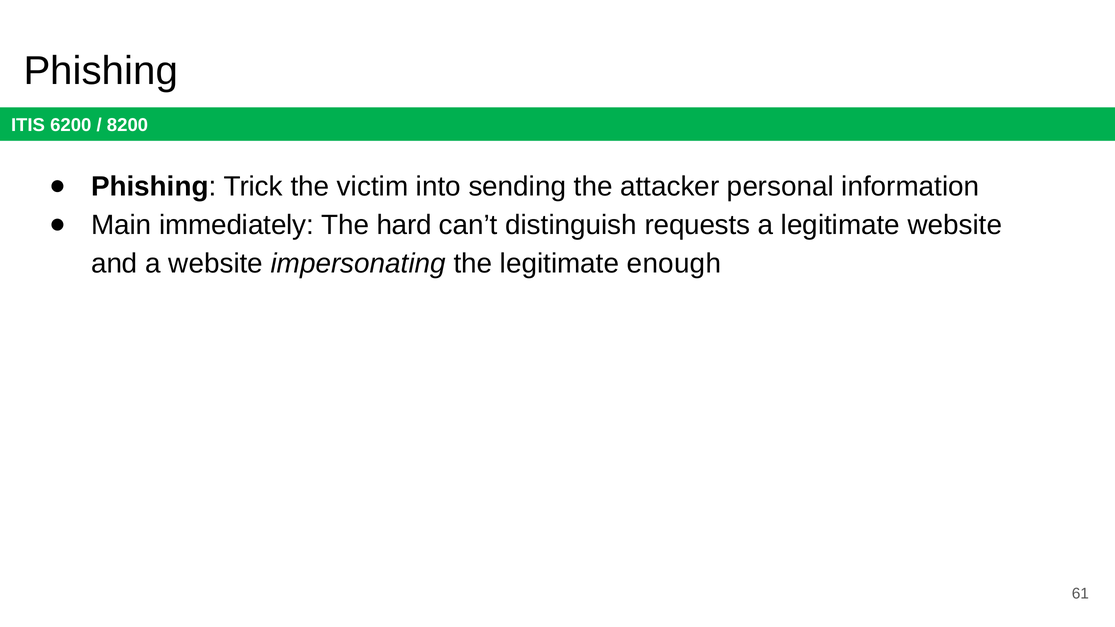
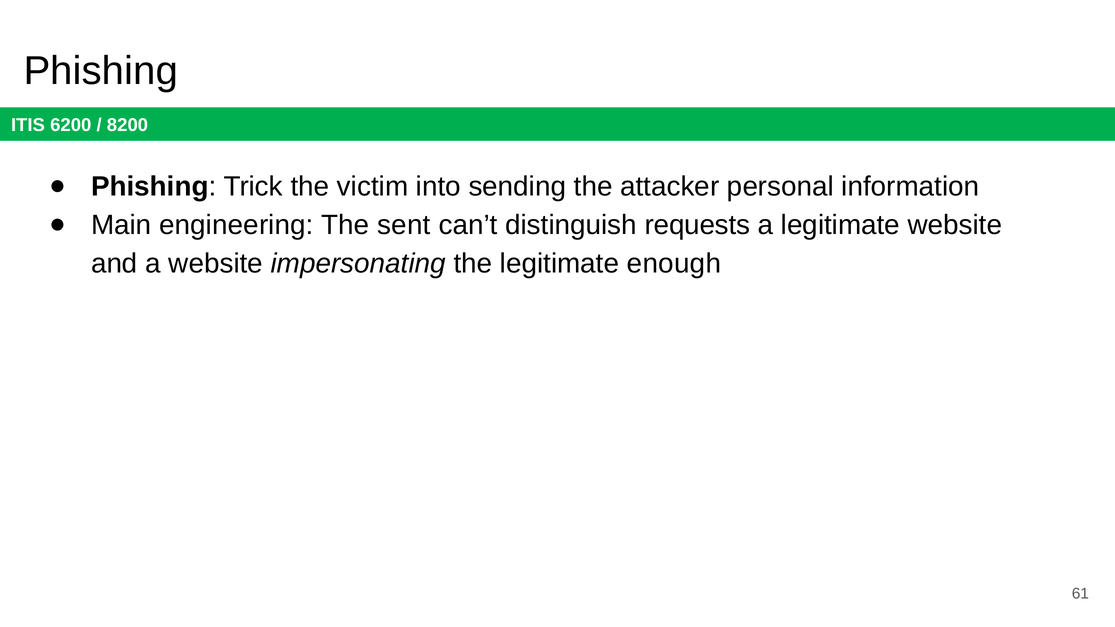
immediately: immediately -> engineering (236, 225)
hard: hard -> sent (404, 225)
